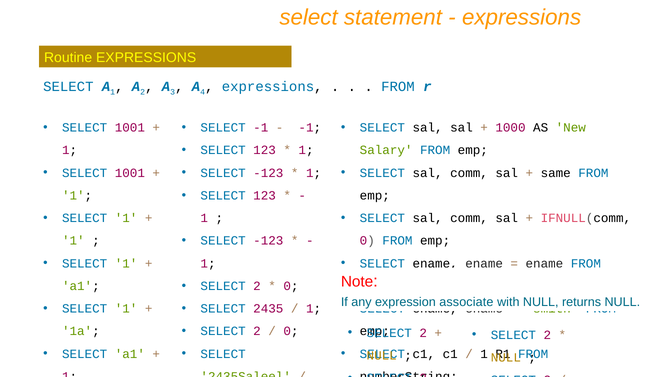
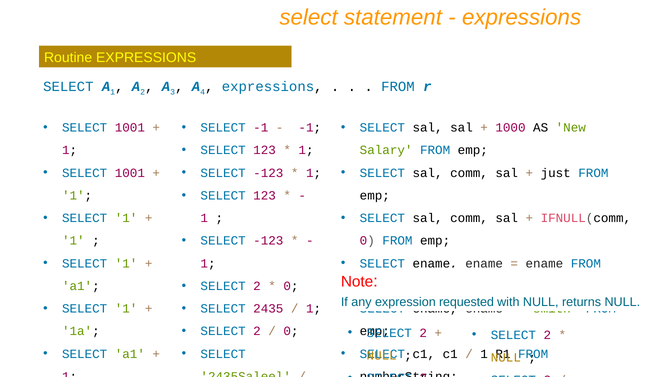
same: same -> just (556, 173)
associate: associate -> requested (466, 302)
